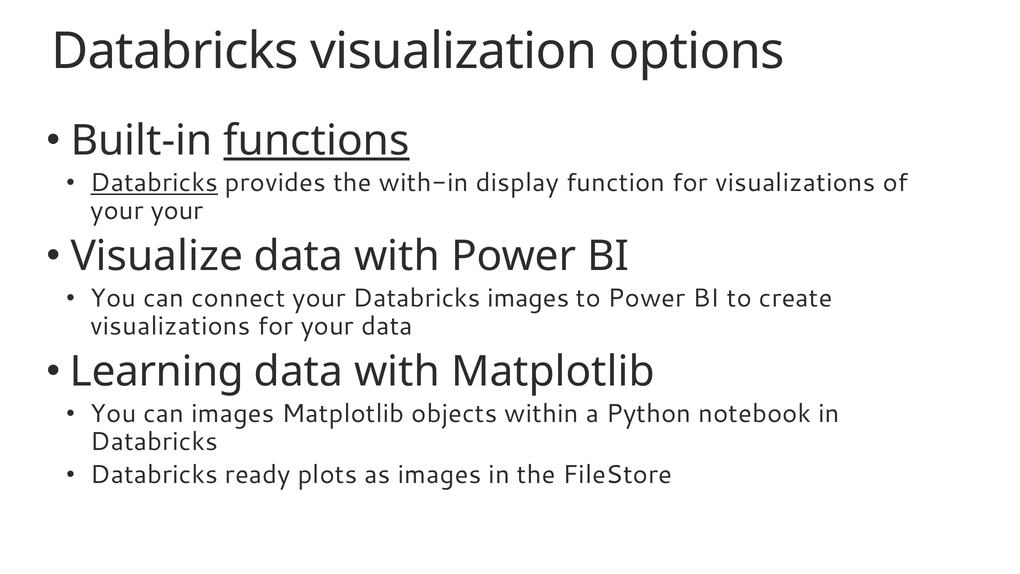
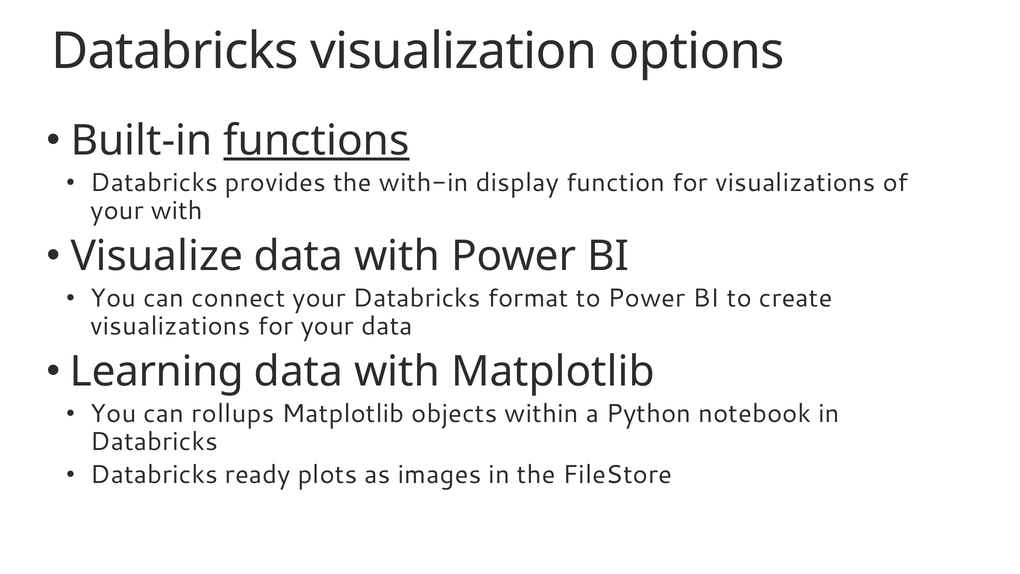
Databricks underline: present -> none (154, 183)
your your: your -> with (177, 211)
Databricks images: images -> format (528, 298)
can images: images -> rollups (233, 414)
